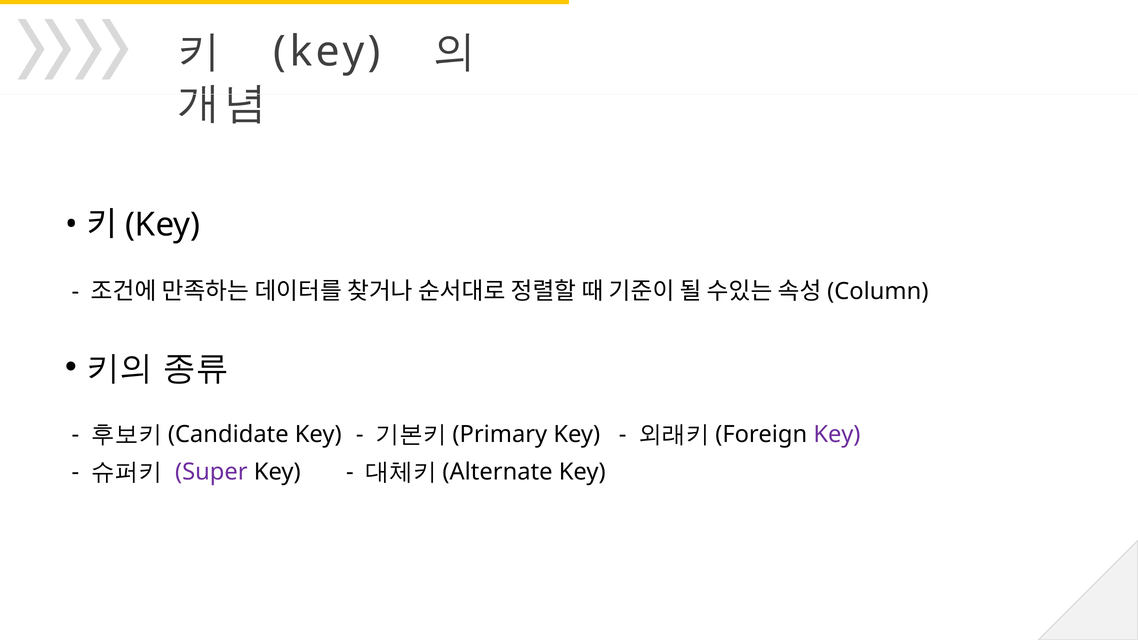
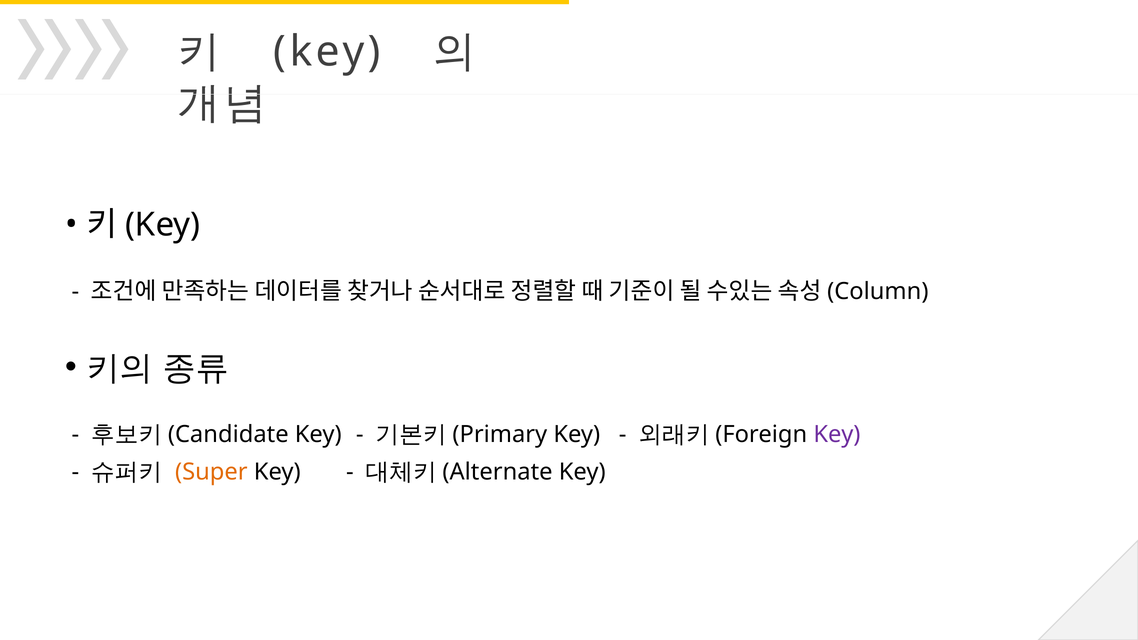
Super colour: purple -> orange (211, 472)
